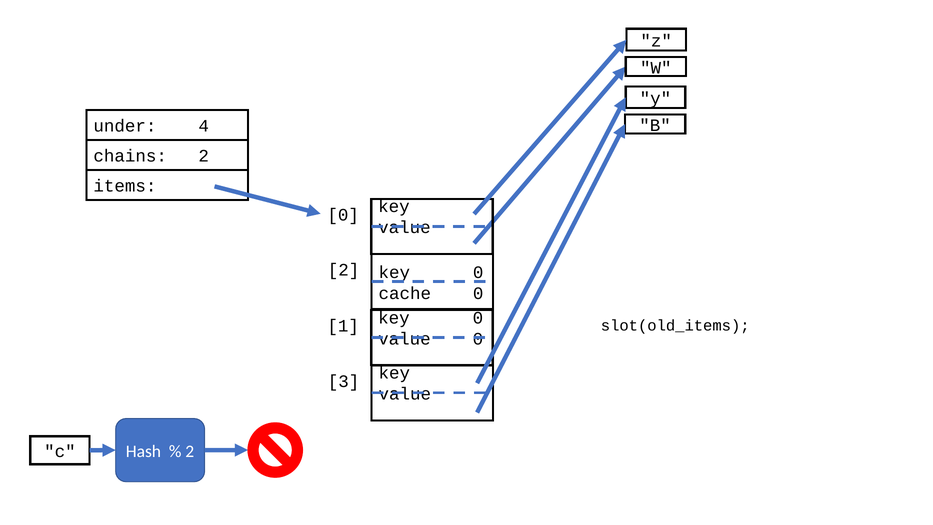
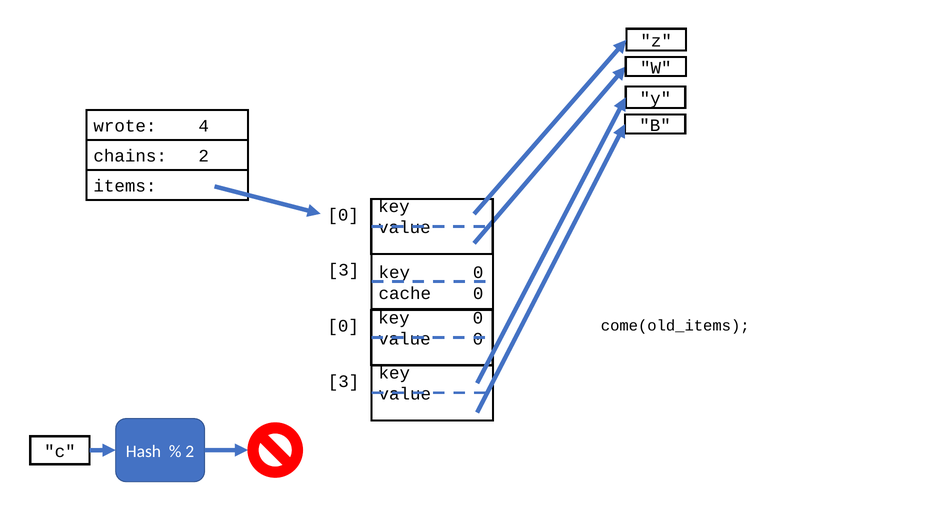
under: under -> wrote (125, 126)
2: 2 -> 3 (344, 270)
1: 1 -> 0 (343, 326)
slot(old_items: slot(old_items -> come(old_items (675, 325)
